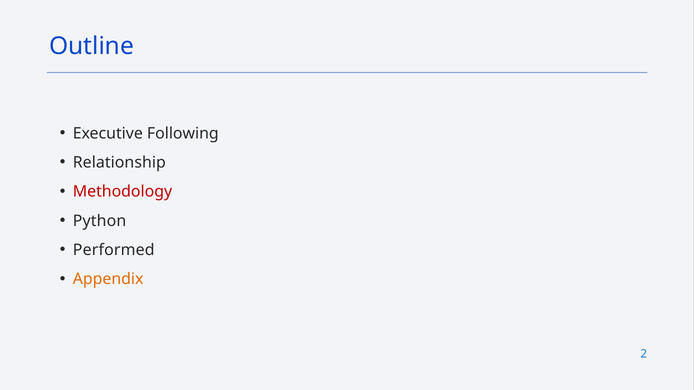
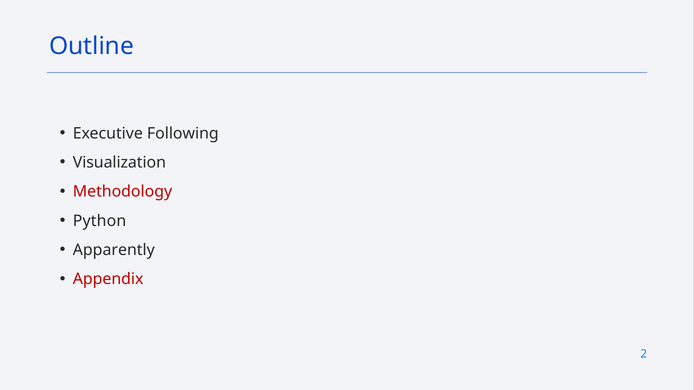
Relationship: Relationship -> Visualization (119, 163)
Performed: Performed -> Apparently (114, 250)
Appendix colour: orange -> red (108, 279)
